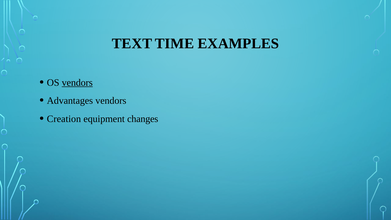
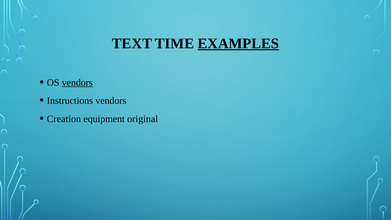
EXAMPLES underline: none -> present (238, 43)
Advantages: Advantages -> Instructions (70, 101)
changes: changes -> original (143, 119)
